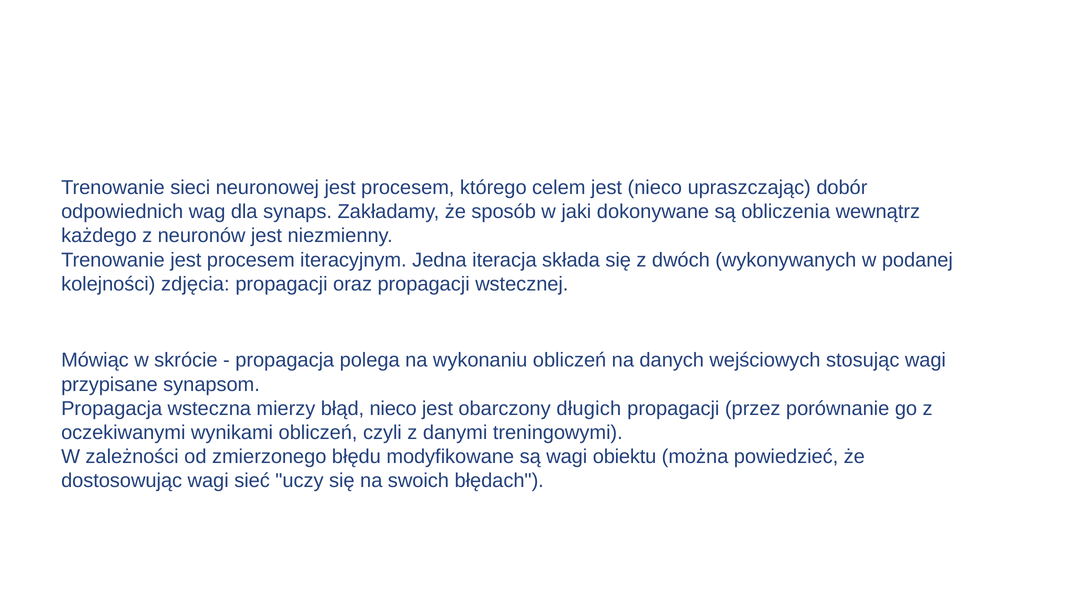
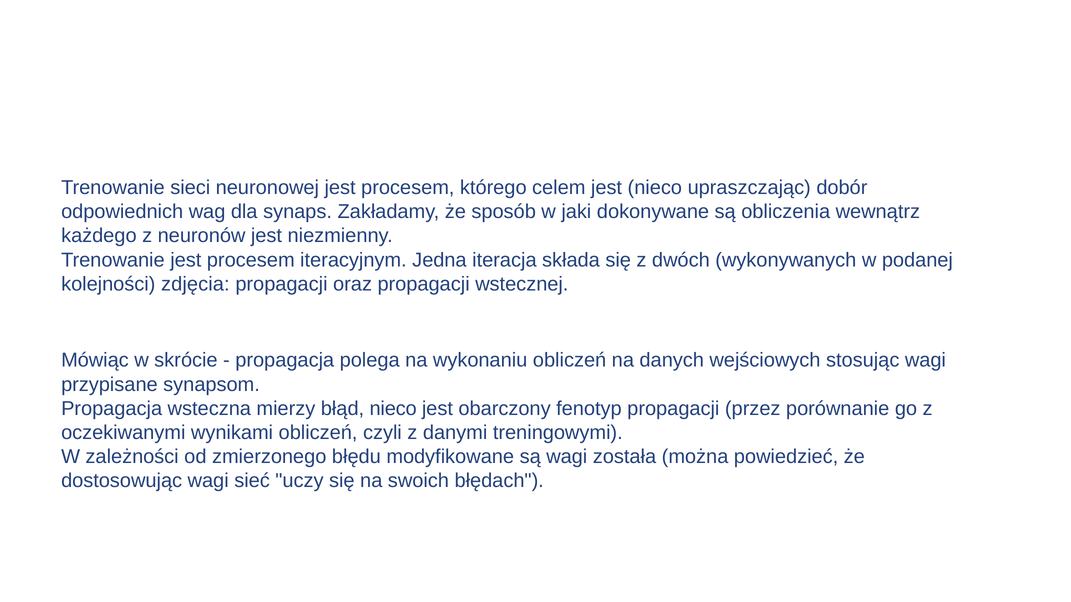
długich: długich -> fenotyp (589, 409)
obiektu: obiektu -> została (624, 457)
